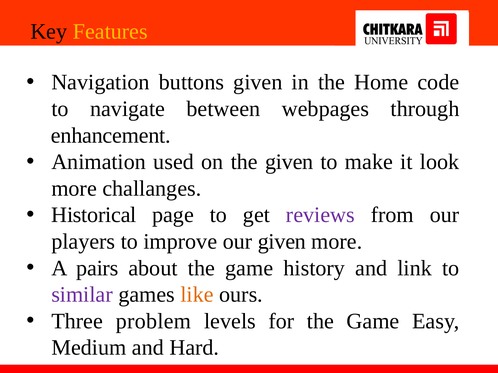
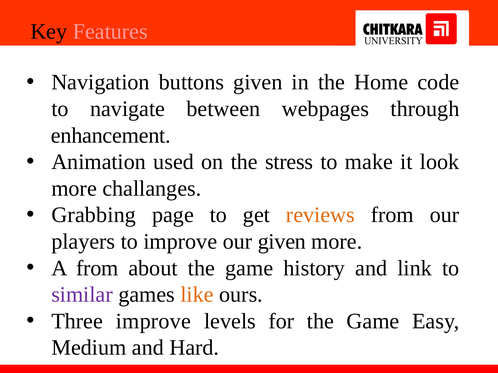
Features colour: yellow -> pink (110, 31)
the given: given -> stress (289, 162)
Historical: Historical -> Grabbing (94, 215)
reviews colour: purple -> orange (320, 215)
A pairs: pairs -> from (97, 268)
Three problem: problem -> improve (153, 322)
